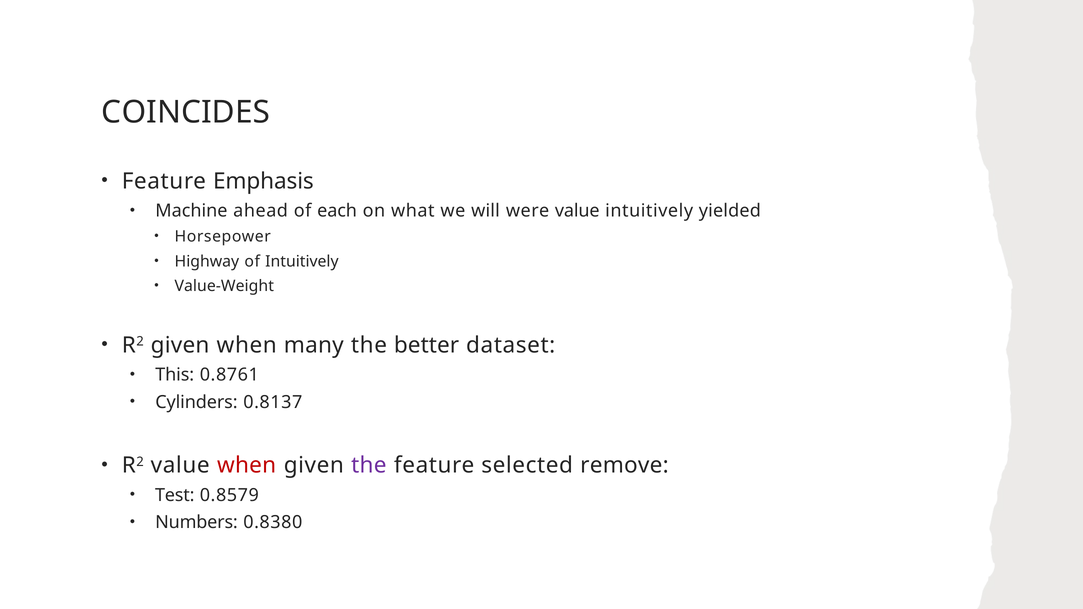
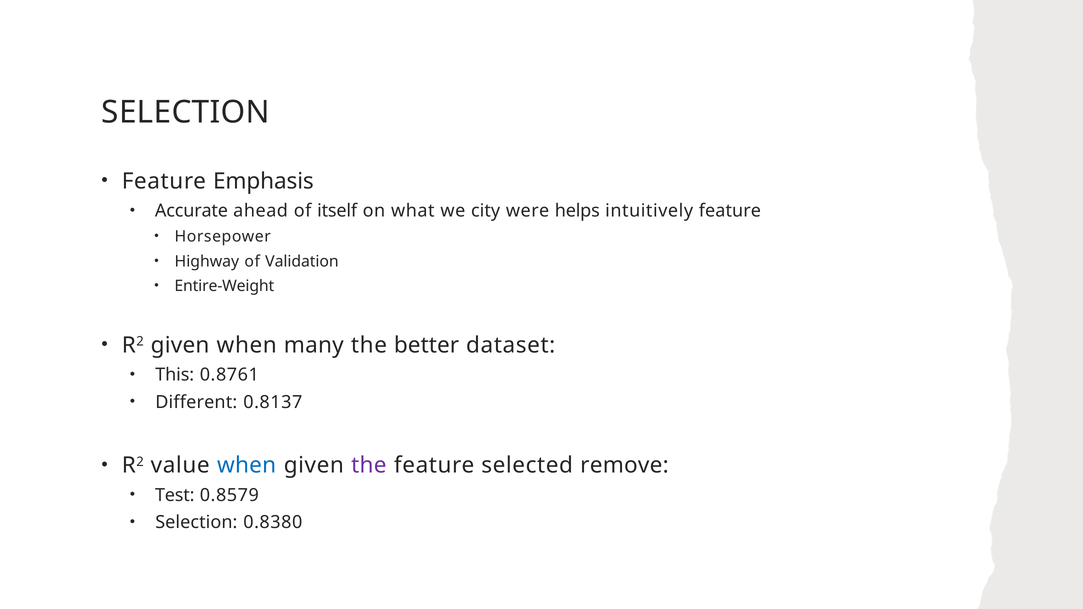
COINCIDES: COINCIDES -> SELECTION (186, 112)
Machine: Machine -> Accurate (191, 211)
each: each -> itself (337, 211)
will: will -> city (486, 211)
were value: value -> helps (577, 211)
intuitively yielded: yielded -> feature (730, 211)
of Intuitively: Intuitively -> Validation (302, 261)
Value-Weight: Value-Weight -> Entire-Weight (224, 286)
Cylinders: Cylinders -> Different (196, 402)
when colour: red -> blue (247, 466)
Numbers: Numbers -> Selection (196, 523)
